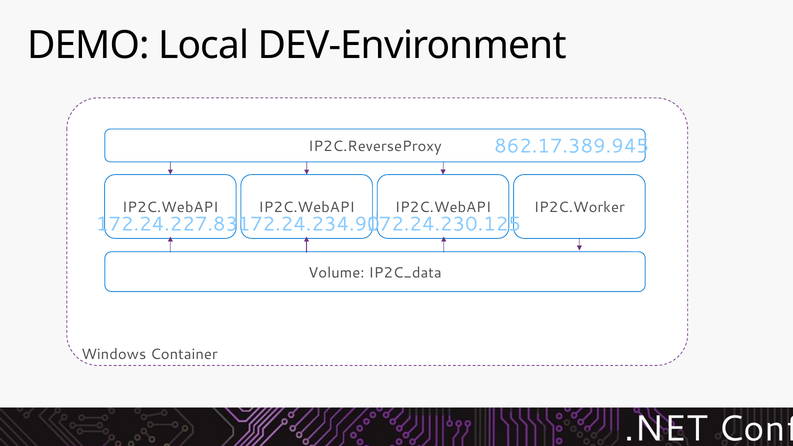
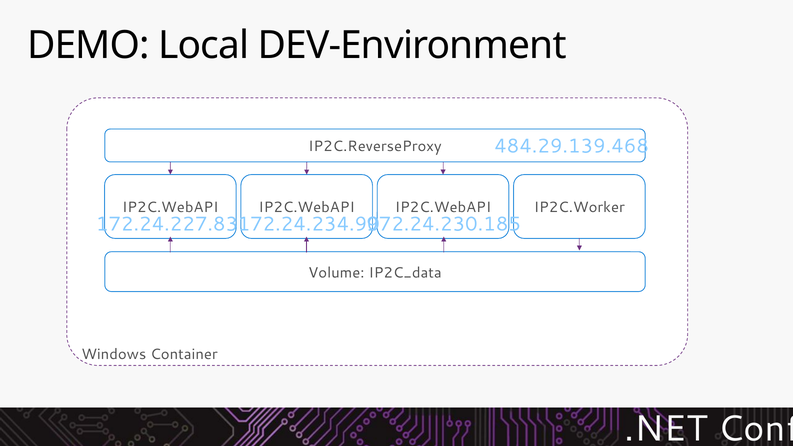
862.17.389.945: 862.17.389.945 -> 484.29.139.468 (572, 146)
172.24.230.125: 172.24.230.125 -> 972.24.230.185 (444, 224)
